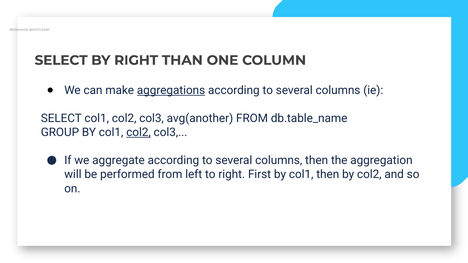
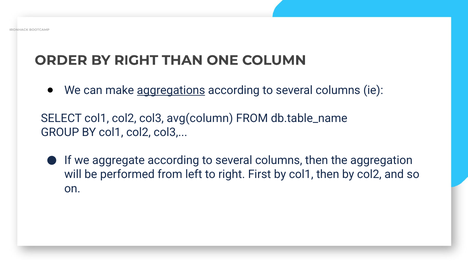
SELECT: SELECT -> ORDER (61, 60)
avg(another: avg(another -> avg(column (200, 118)
col2 underline: present -> none (139, 133)
